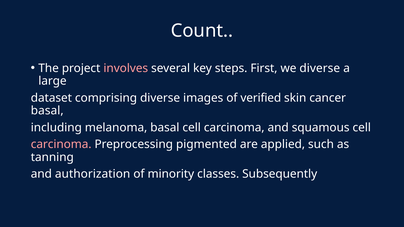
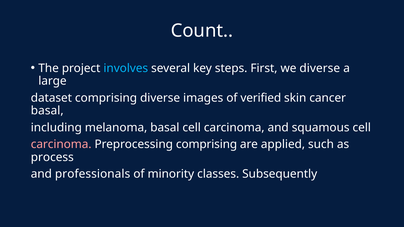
involves colour: pink -> light blue (126, 68)
Preprocessing pigmented: pigmented -> comprising (207, 145)
tanning: tanning -> process (52, 157)
authorization: authorization -> professionals (93, 174)
